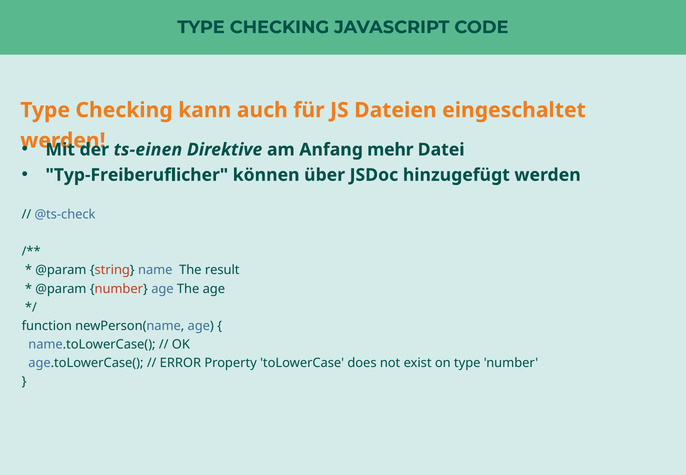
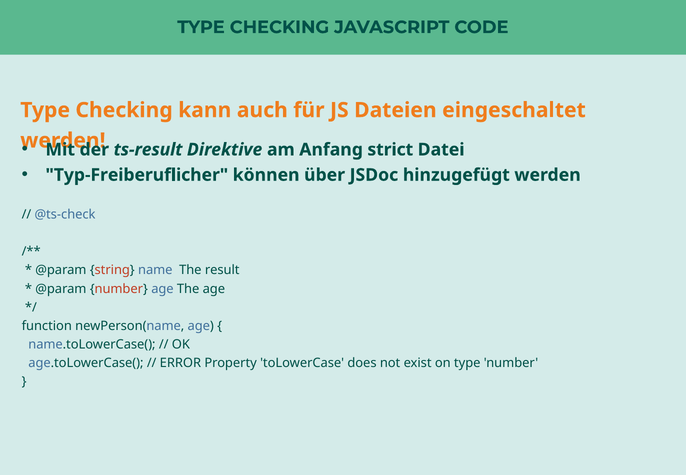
ts-einen: ts-einen -> ts-result (148, 150)
mehr: mehr -> strict (390, 150)
